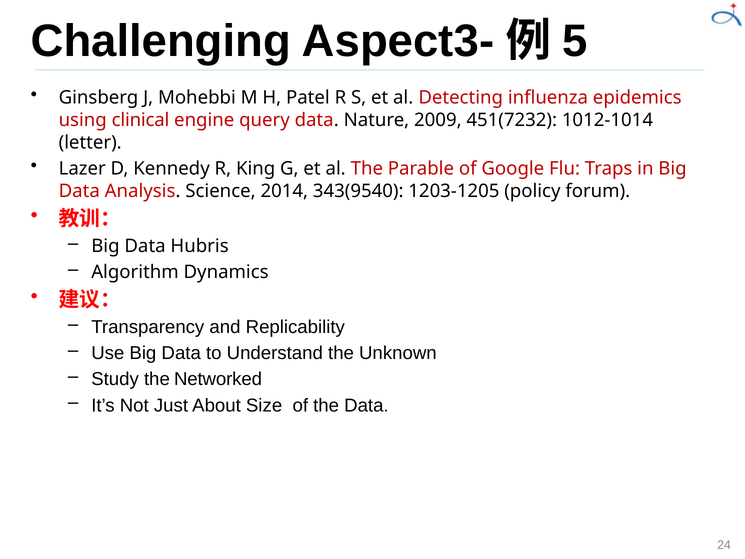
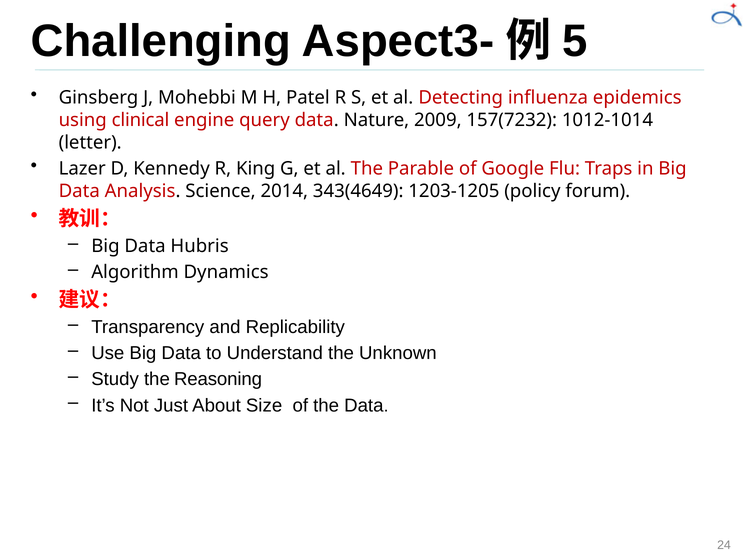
451(7232: 451(7232 -> 157(7232 (512, 120)
343(9540: 343(9540 -> 343(4649 (358, 191)
Networked: Networked -> Reasoning (218, 379)
